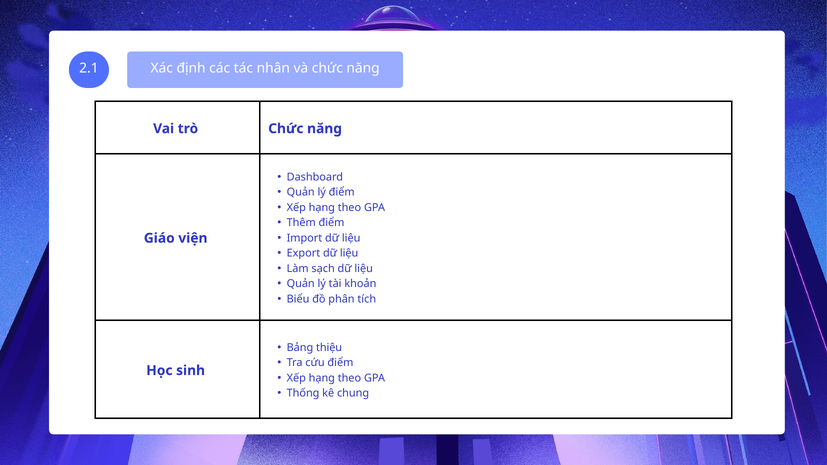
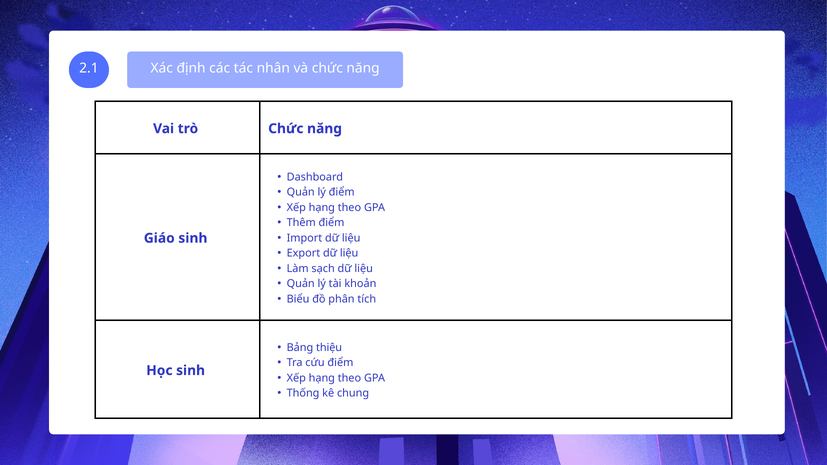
Giáo viện: viện -> sinh (193, 238)
